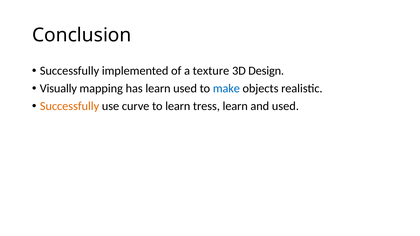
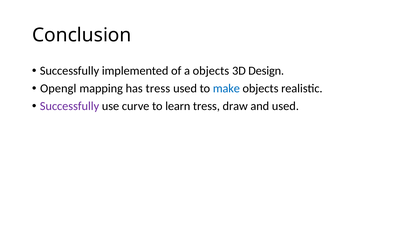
a texture: texture -> objects (211, 71)
Visually: Visually -> Opengl (58, 89)
has learn: learn -> tress (158, 89)
Successfully colour: orange -> purple (70, 106)
tress learn: learn -> draw (235, 106)
